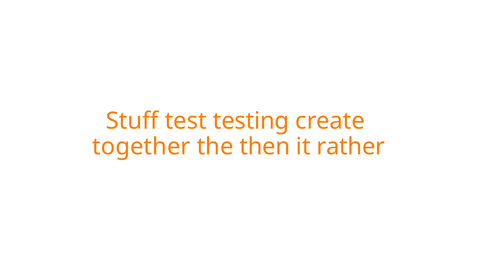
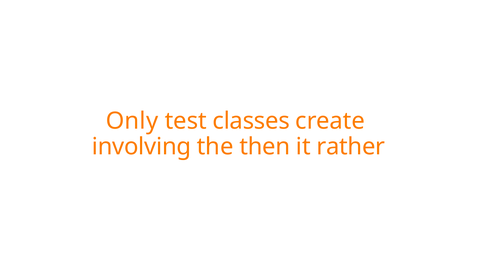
Stuff: Stuff -> Only (132, 121)
testing: testing -> classes (251, 121)
together: together -> involving (142, 147)
